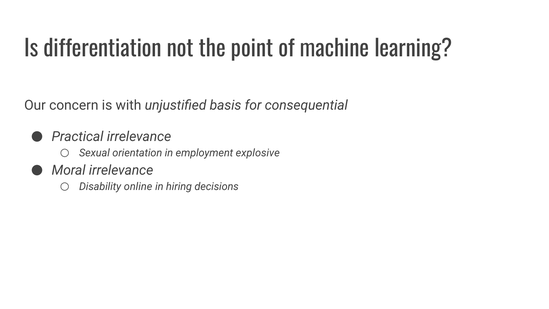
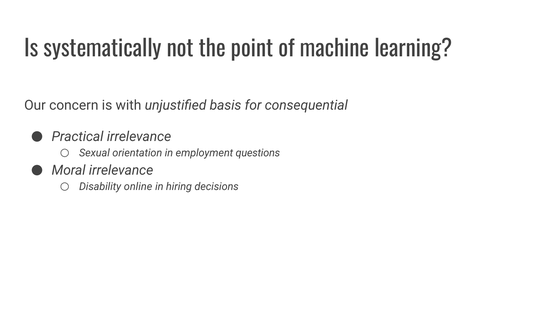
differentiation: differentiation -> systematically (103, 49)
explosive: explosive -> questions (258, 153)
